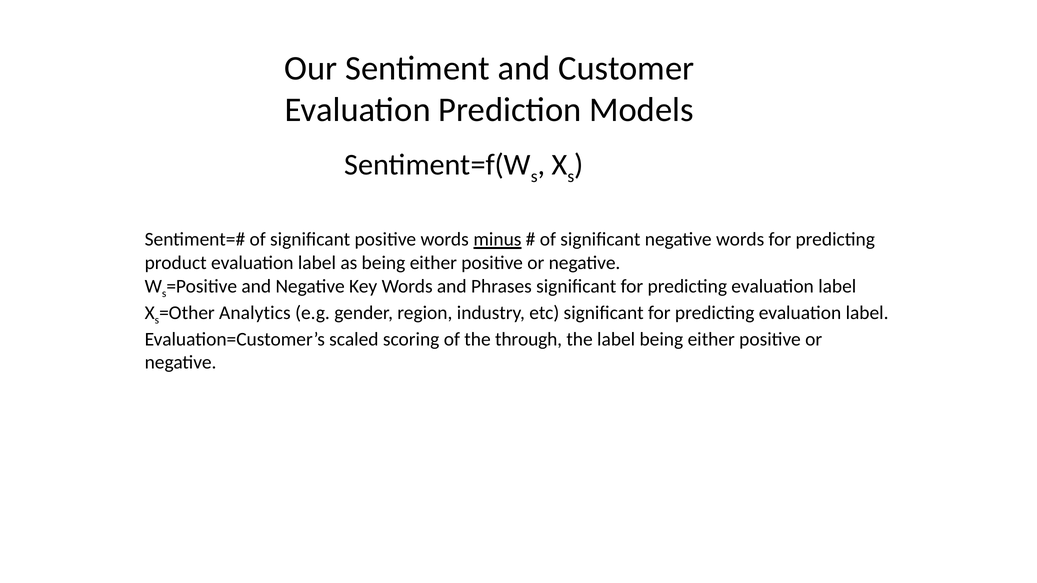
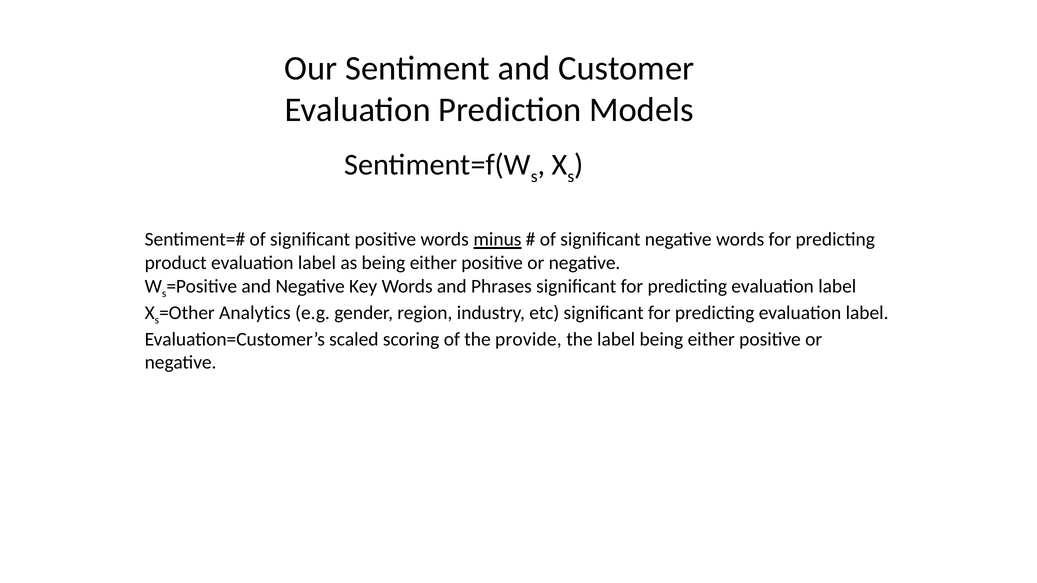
through: through -> provide (528, 339)
